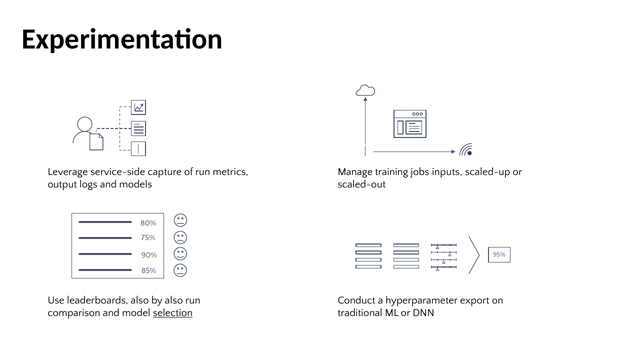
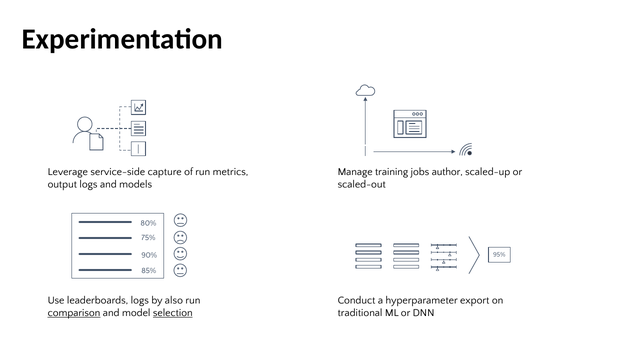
inputs: inputs -> author (447, 172)
leaderboards also: also -> logs (140, 301)
comparison underline: none -> present (74, 313)
